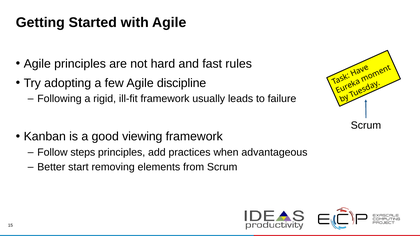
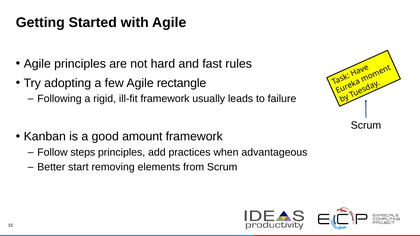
discipline: discipline -> rectangle (182, 83)
viewing: viewing -> amount (142, 137)
